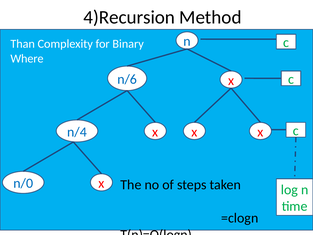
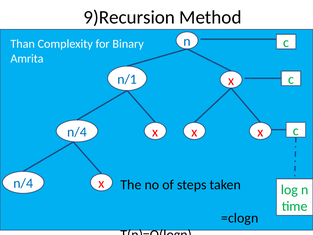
4)Recursion: 4)Recursion -> 9)Recursion (129, 17)
Where: Where -> Amrita (27, 59)
n/6: n/6 -> n/1 (127, 79)
n/0: n/0 -> n/4 (23, 183)
